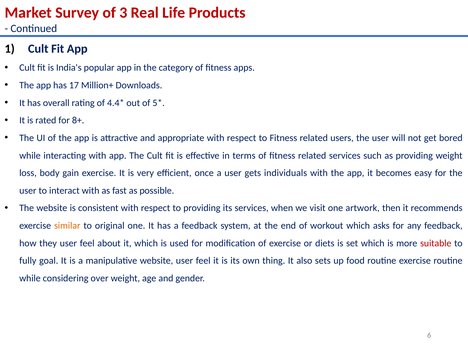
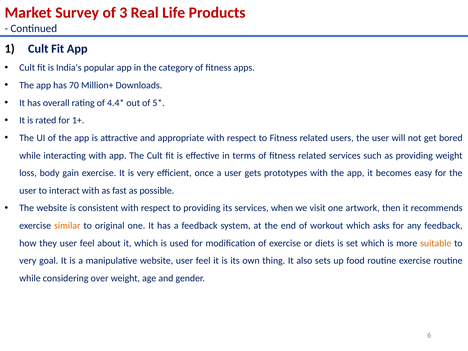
17: 17 -> 70 (74, 85)
8+: 8+ -> 1+ (78, 120)
individuals: individuals -> prototypes (286, 173)
suitable colour: red -> orange (436, 243)
fully: fully -> very (28, 261)
